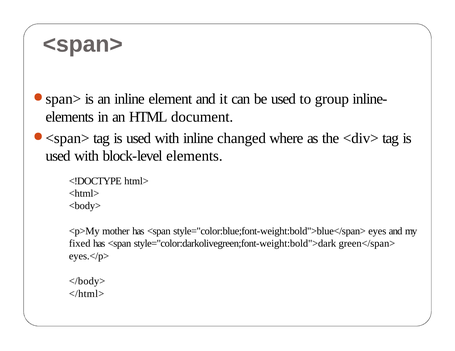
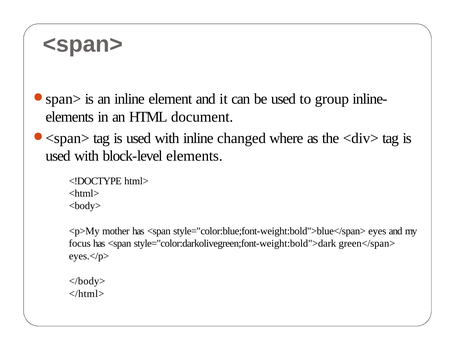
fixed: fixed -> focus (80, 244)
